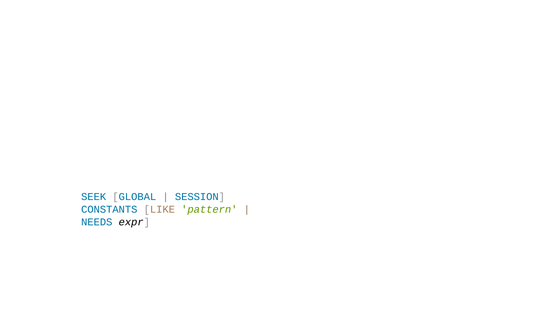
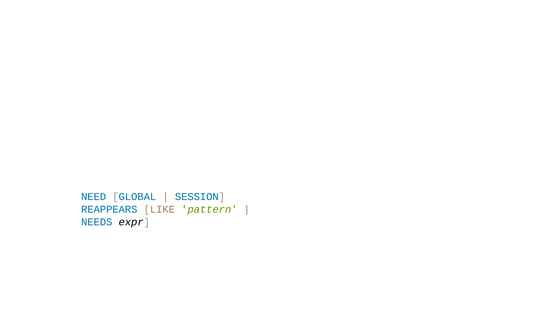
SEEK: SEEK -> NEED (94, 197)
CONSTANTS: CONSTANTS -> REAPPEARS (109, 209)
